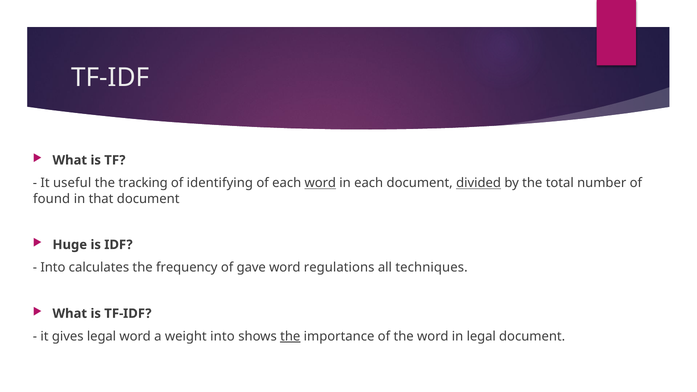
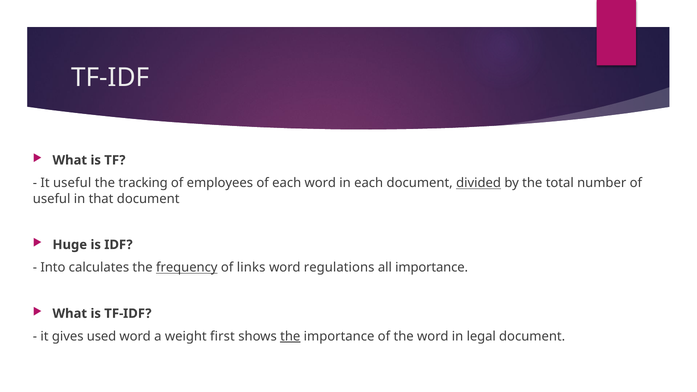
identifying: identifying -> employees (220, 183)
word underline: present -> none (320, 183)
found: found -> useful (52, 199)
frequency underline: none -> present (187, 268)
gave: gave -> links (251, 268)
all techniques: techniques -> importance (432, 268)
gives legal: legal -> used (102, 337)
weight into: into -> first (222, 337)
